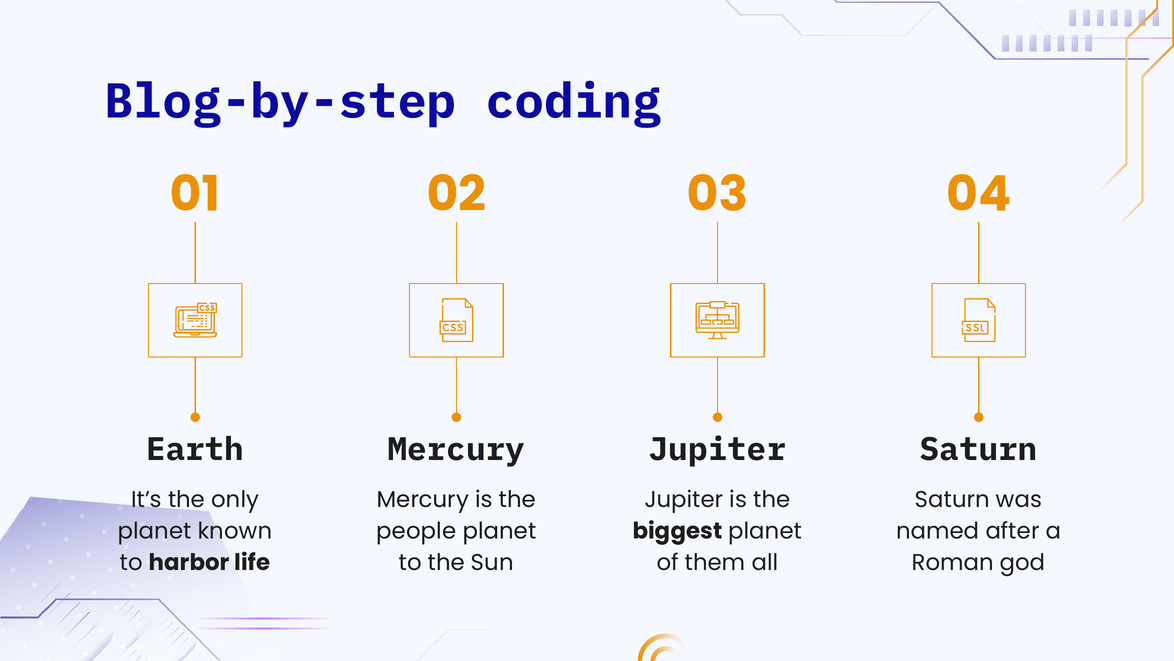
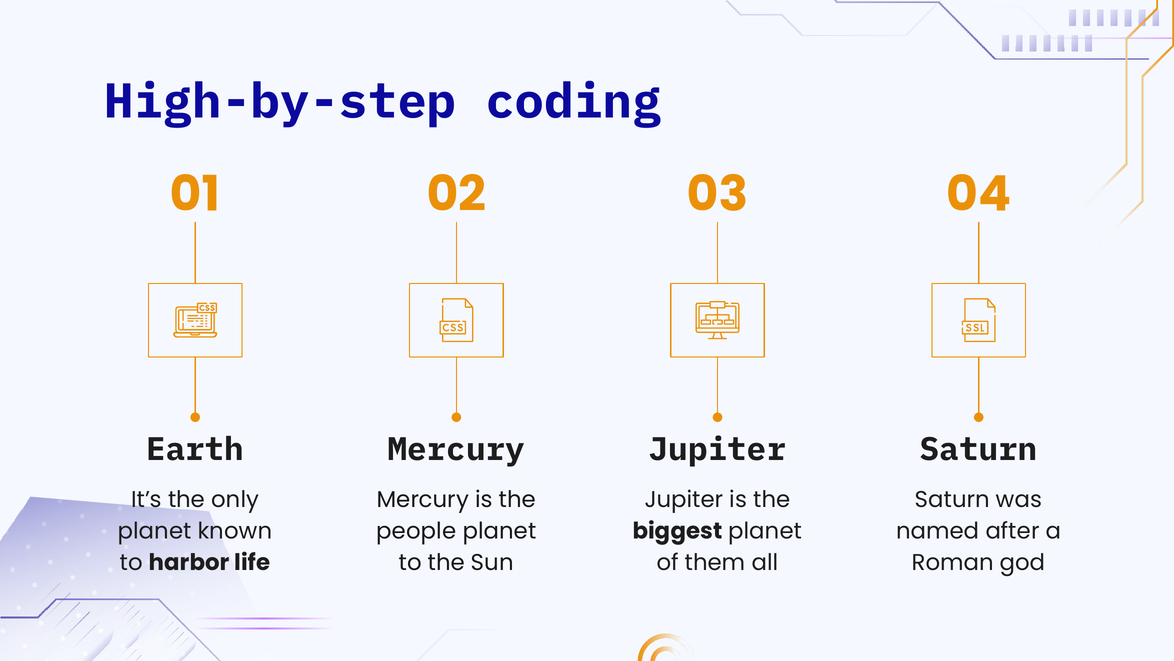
Blog-by-step: Blog-by-step -> High-by-step (280, 102)
